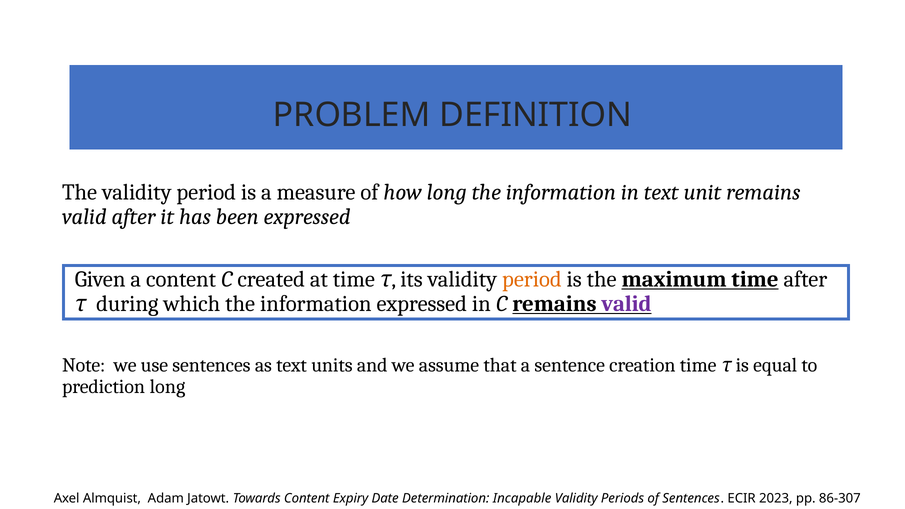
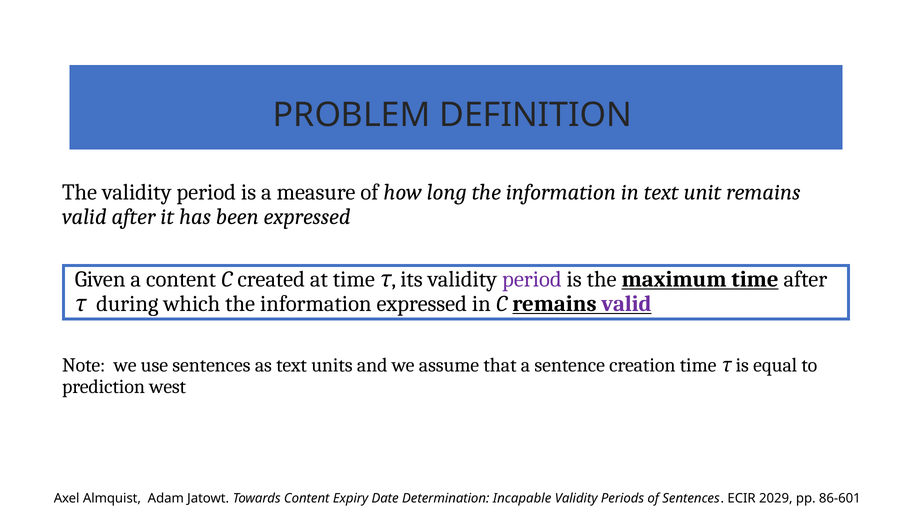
period colour: orange -> purple (532, 279)
prediction long: long -> west (168, 387)
2023: 2023 -> 2029 (776, 498)
86-307: 86-307 -> 86-601 (840, 498)
